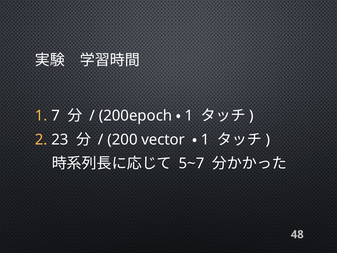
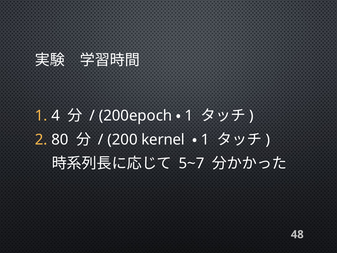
7: 7 -> 4 (56, 116)
23: 23 -> 80 (60, 139)
vector: vector -> kernel (163, 139)
